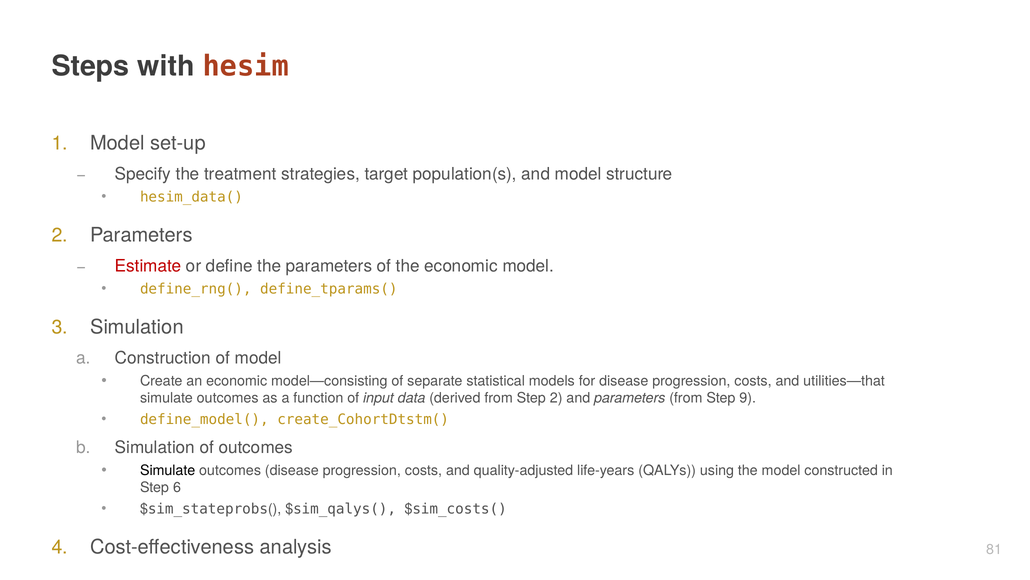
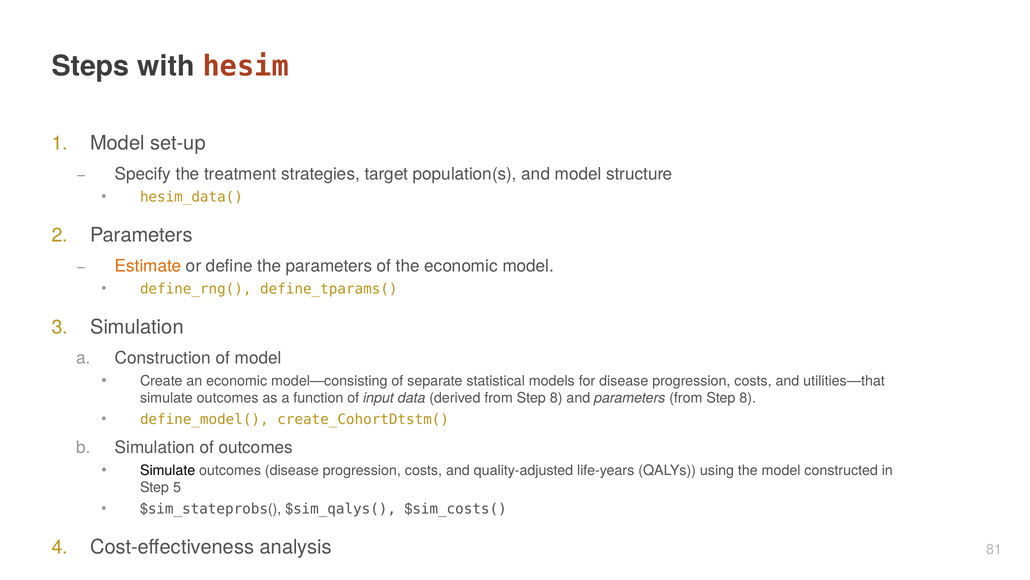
Estimate colour: red -> orange (148, 266)
derived from Step 2: 2 -> 8 (556, 398)
parameters from Step 9: 9 -> 8 (748, 398)
6: 6 -> 5 (177, 487)
